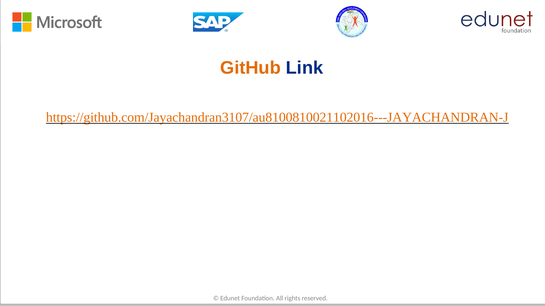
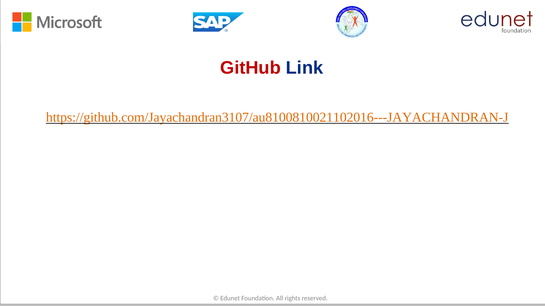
GitHub colour: orange -> red (251, 68)
